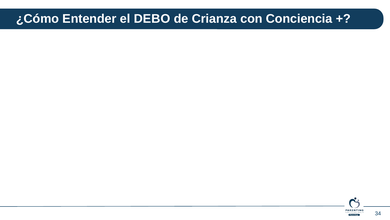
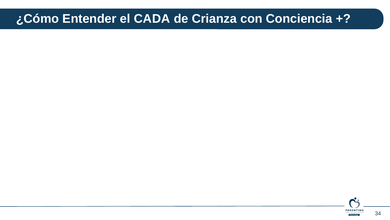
DEBO: DEBO -> CADA (152, 19)
